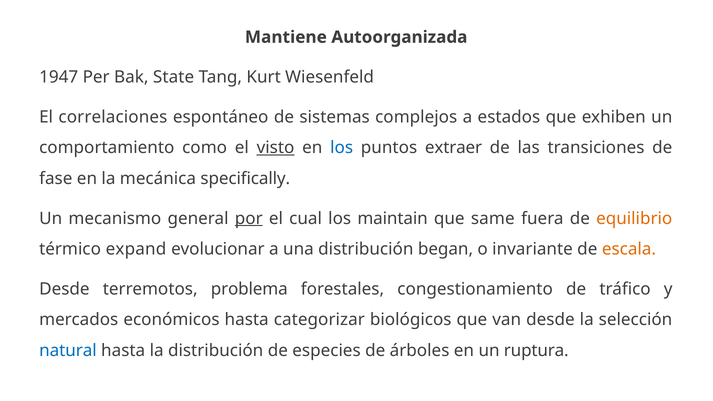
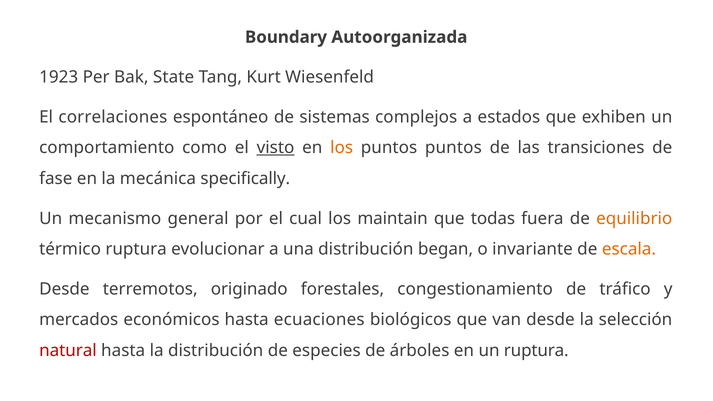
Mantiene: Mantiene -> Boundary (286, 37)
1947: 1947 -> 1923 (59, 77)
los colour: blue -> orange (342, 148)
puntos extraer: extraer -> puntos (453, 148)
por underline: present -> none (249, 218)
same: same -> todas (493, 218)
térmico expand: expand -> ruptura (136, 249)
problema: problema -> originado (249, 289)
categorizar: categorizar -> ecuaciones (319, 320)
natural colour: blue -> red (68, 350)
